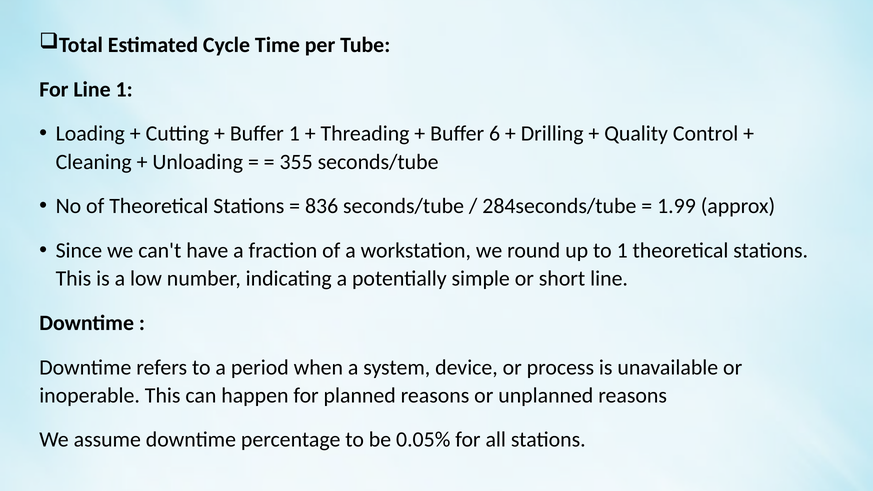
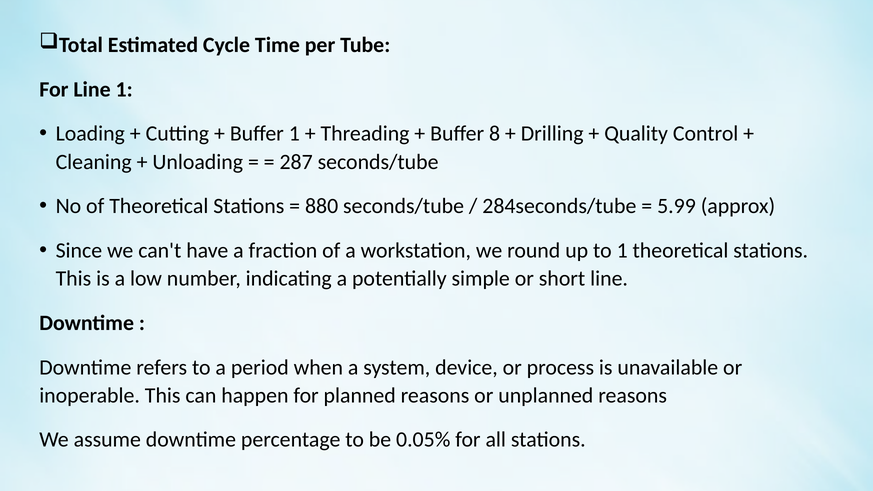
6: 6 -> 8 (495, 134)
355: 355 -> 287 (296, 162)
836: 836 -> 880 (322, 206)
1.99: 1.99 -> 5.99 (676, 206)
